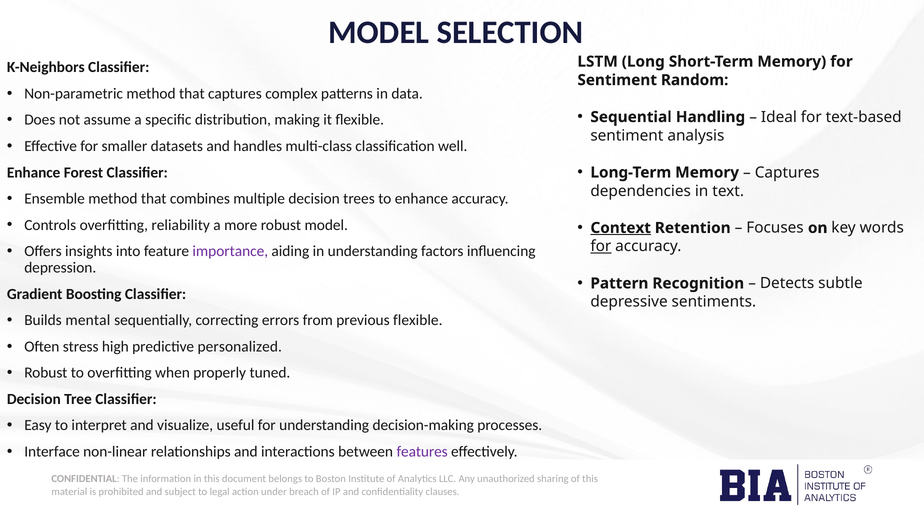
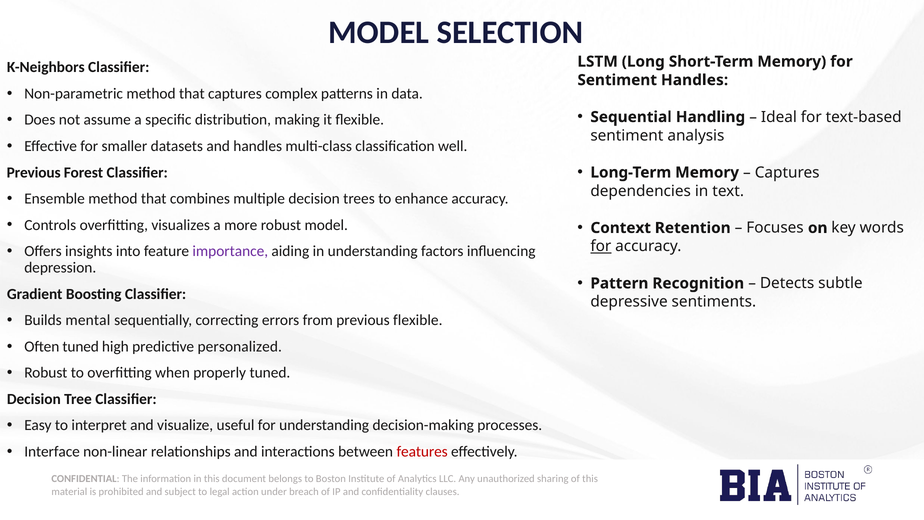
Sentiment Random: Random -> Handles (695, 80)
Enhance: Enhance -> Previous (34, 172)
reliability: reliability -> visualizes (181, 225)
Context underline: present -> none (621, 228)
Often stress: stress -> tuned (81, 346)
features colour: purple -> red (422, 451)
